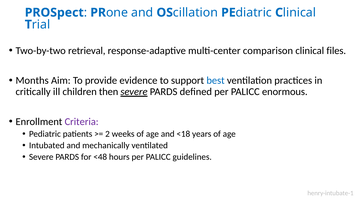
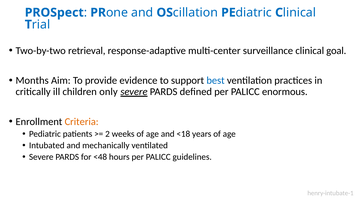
comparison: comparison -> surveillance (268, 51)
files: files -> goal (336, 51)
then: then -> only (108, 92)
Criteria colour: purple -> orange (82, 122)
